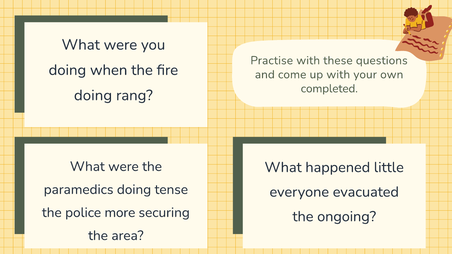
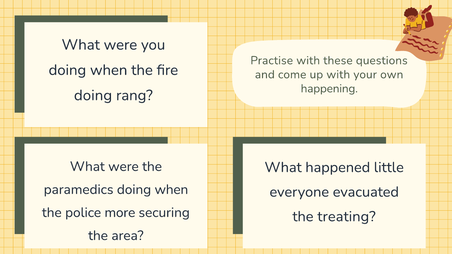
completed: completed -> happening (329, 89)
paramedics doing tense: tense -> when (171, 190)
ongoing: ongoing -> treating (347, 217)
